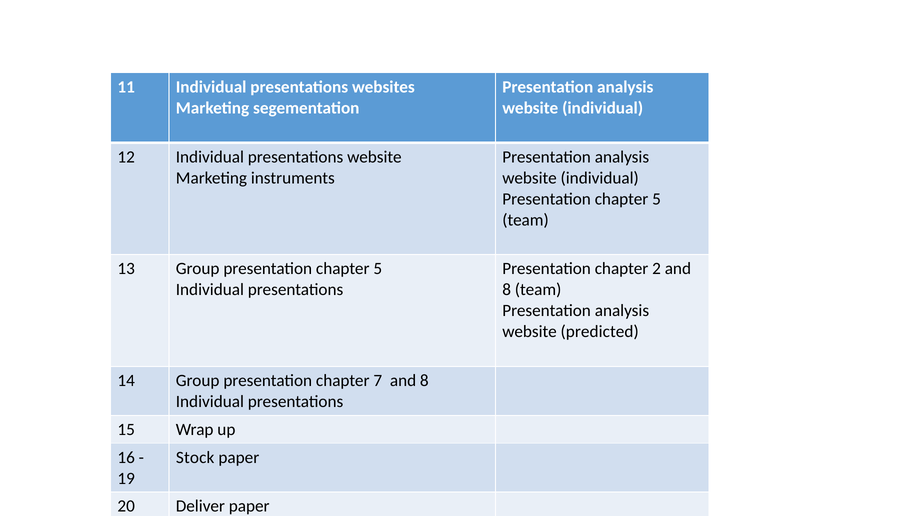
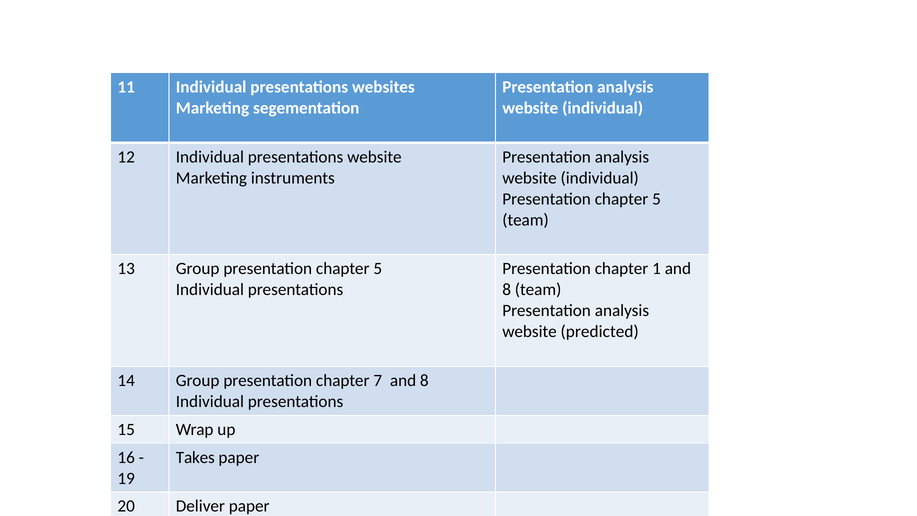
2: 2 -> 1 (657, 269)
Stock: Stock -> Takes (195, 457)
